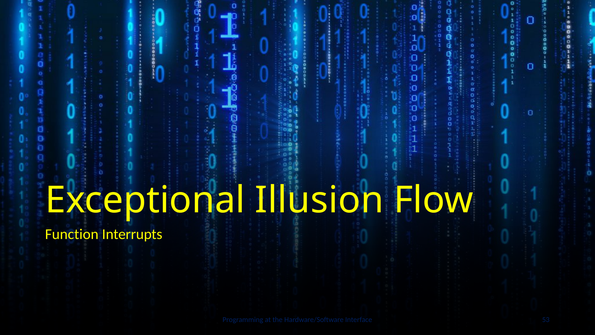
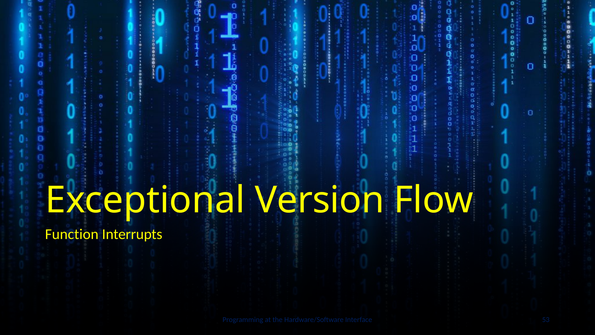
Illusion: Illusion -> Version (320, 200)
